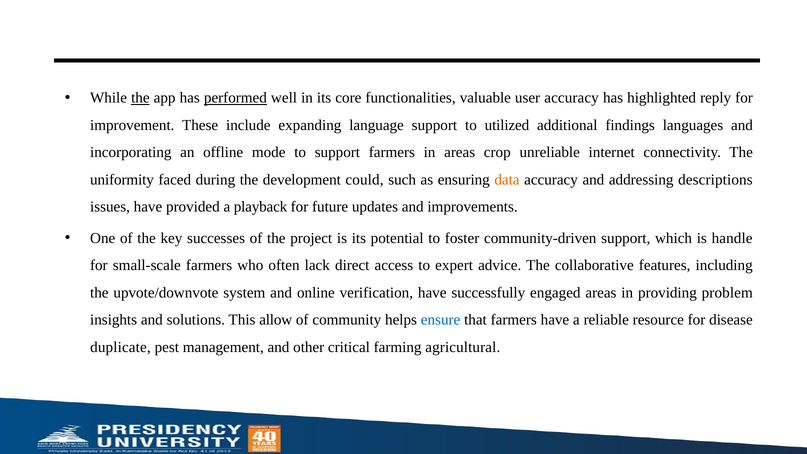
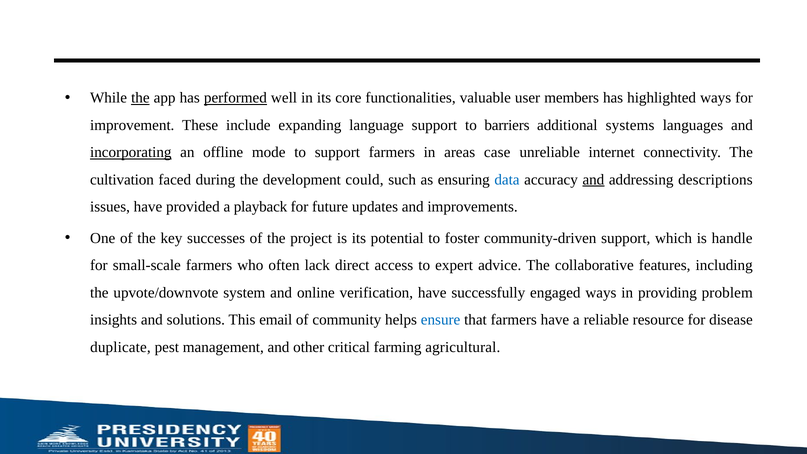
user accuracy: accuracy -> members (572, 98)
highlighted reply: reply -> ways (716, 98)
utilized: utilized -> barriers (507, 125)
findings: findings -> systems (630, 125)
incorporating underline: none -> present (131, 152)
crop: crop -> case (497, 152)
uniformity: uniformity -> cultivation (122, 180)
data colour: orange -> blue (507, 180)
and underline: none -> present (593, 180)
engaged areas: areas -> ways (601, 293)
allow: allow -> email (276, 320)
